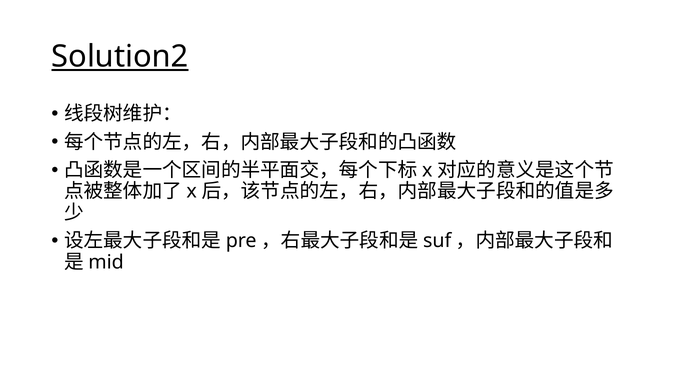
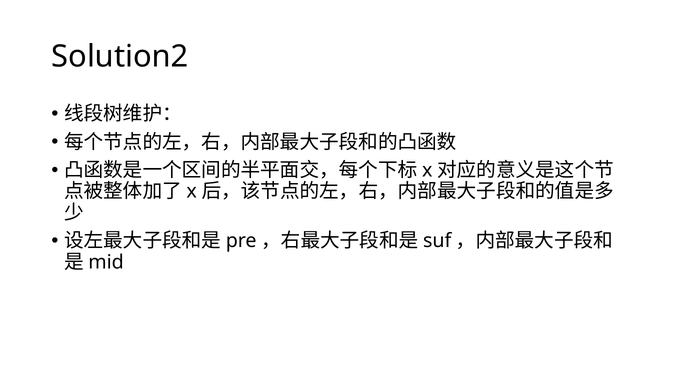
Solution2 underline: present -> none (120, 57)
